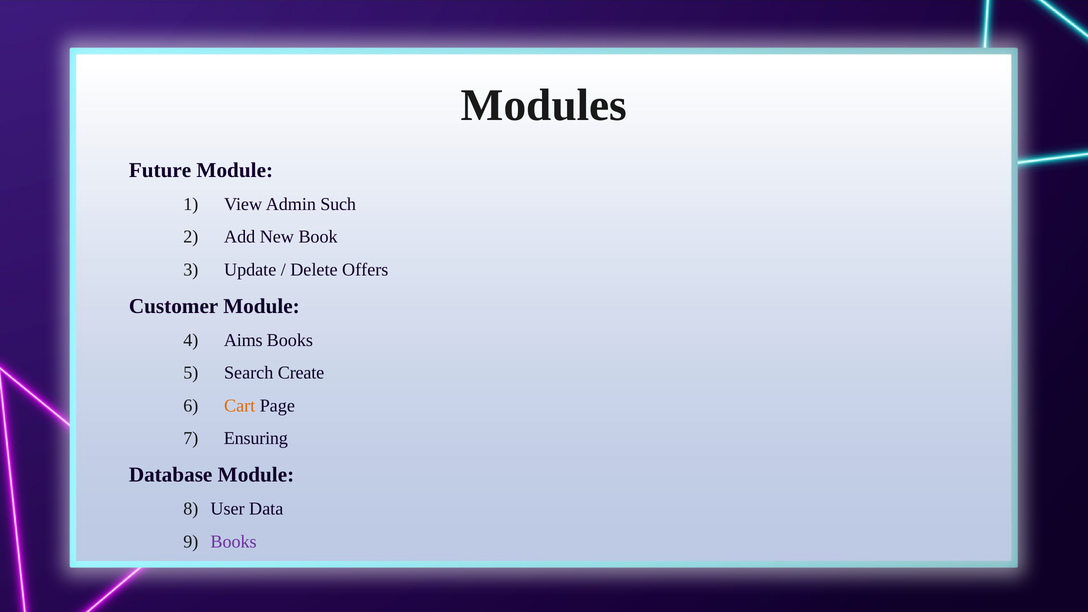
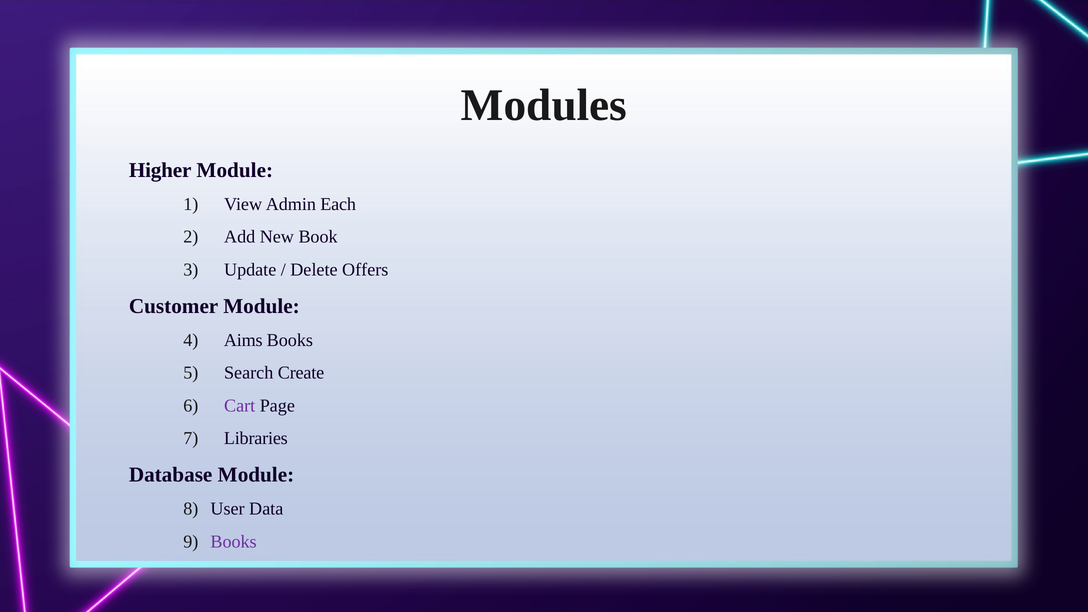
Future: Future -> Higher (160, 170)
Such: Such -> Each (338, 204)
Cart colour: orange -> purple (240, 406)
Ensuring: Ensuring -> Libraries (256, 438)
